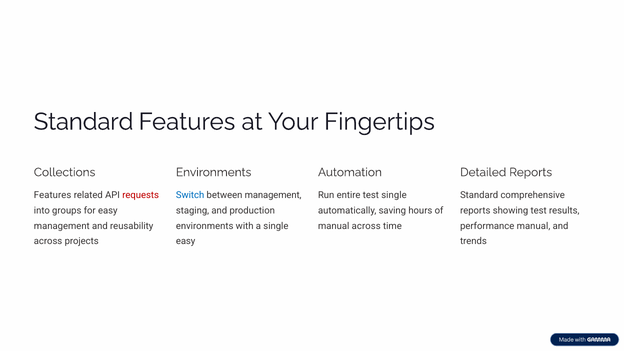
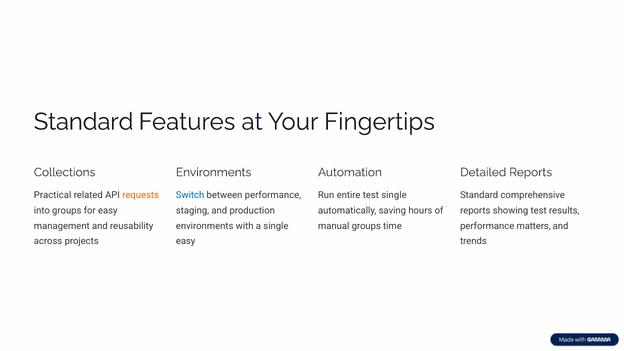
Features: Features -> Practical (53, 195)
requests colour: red -> orange (141, 195)
between management: management -> performance (273, 195)
manual across: across -> groups (366, 226)
performance manual: manual -> matters (534, 226)
